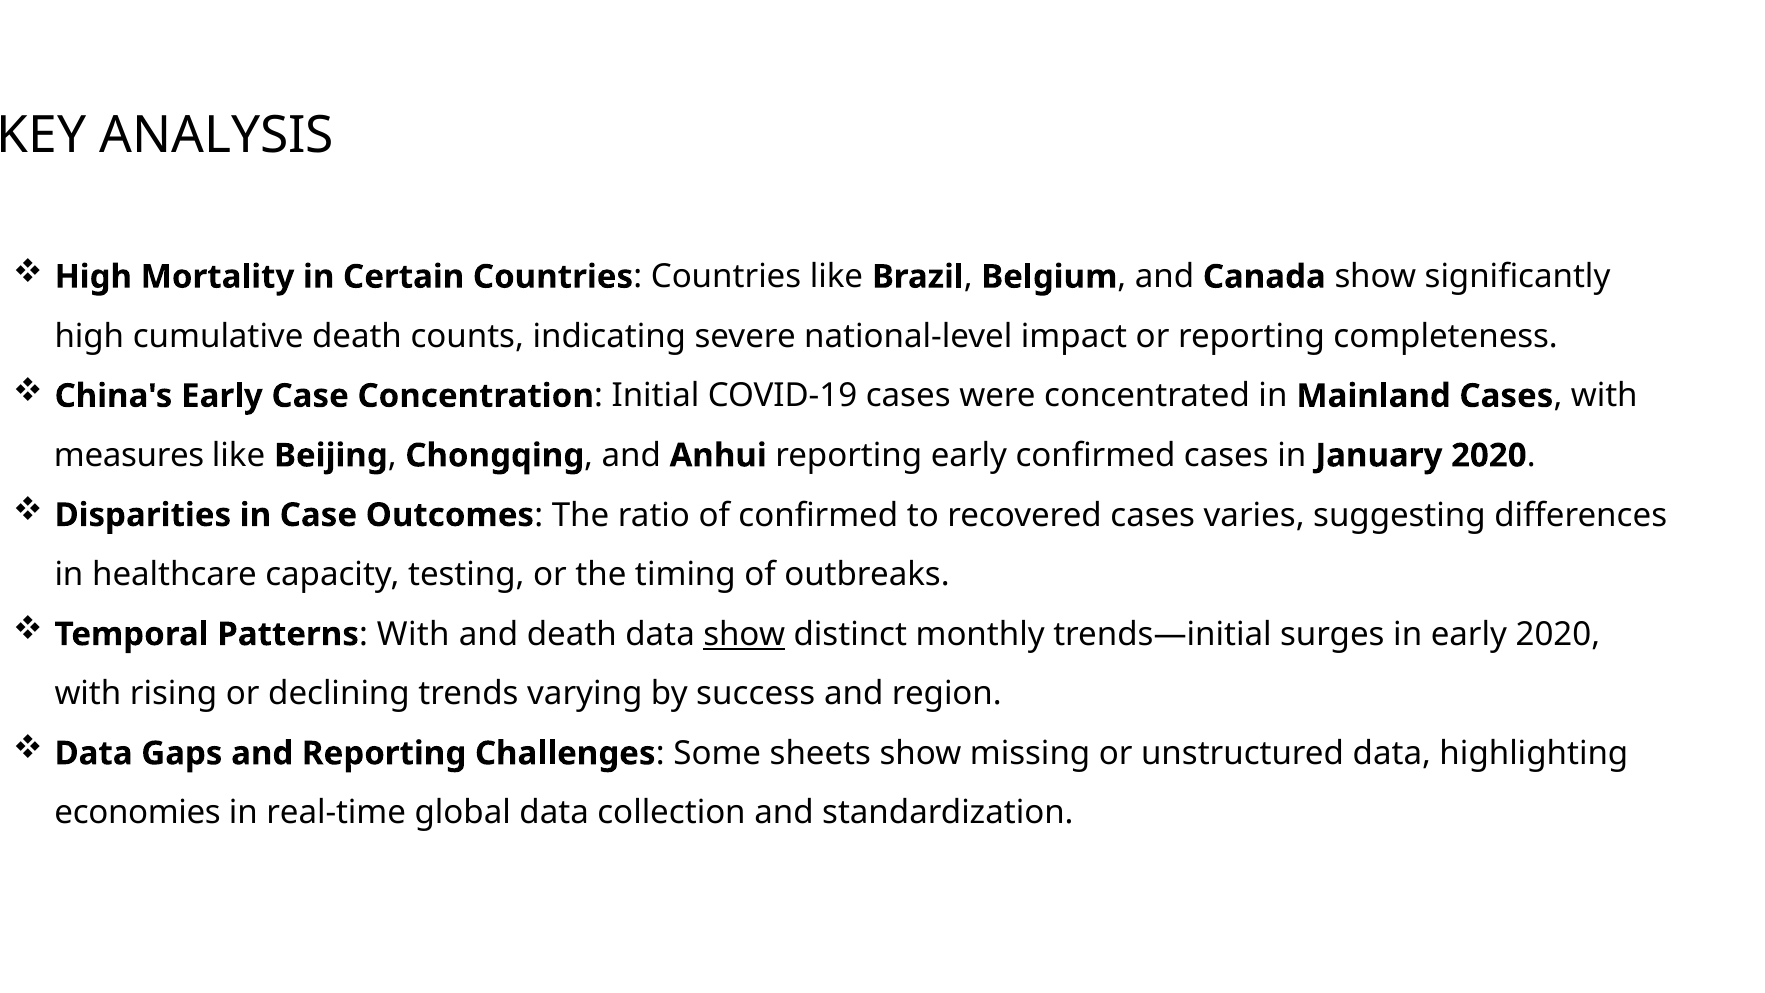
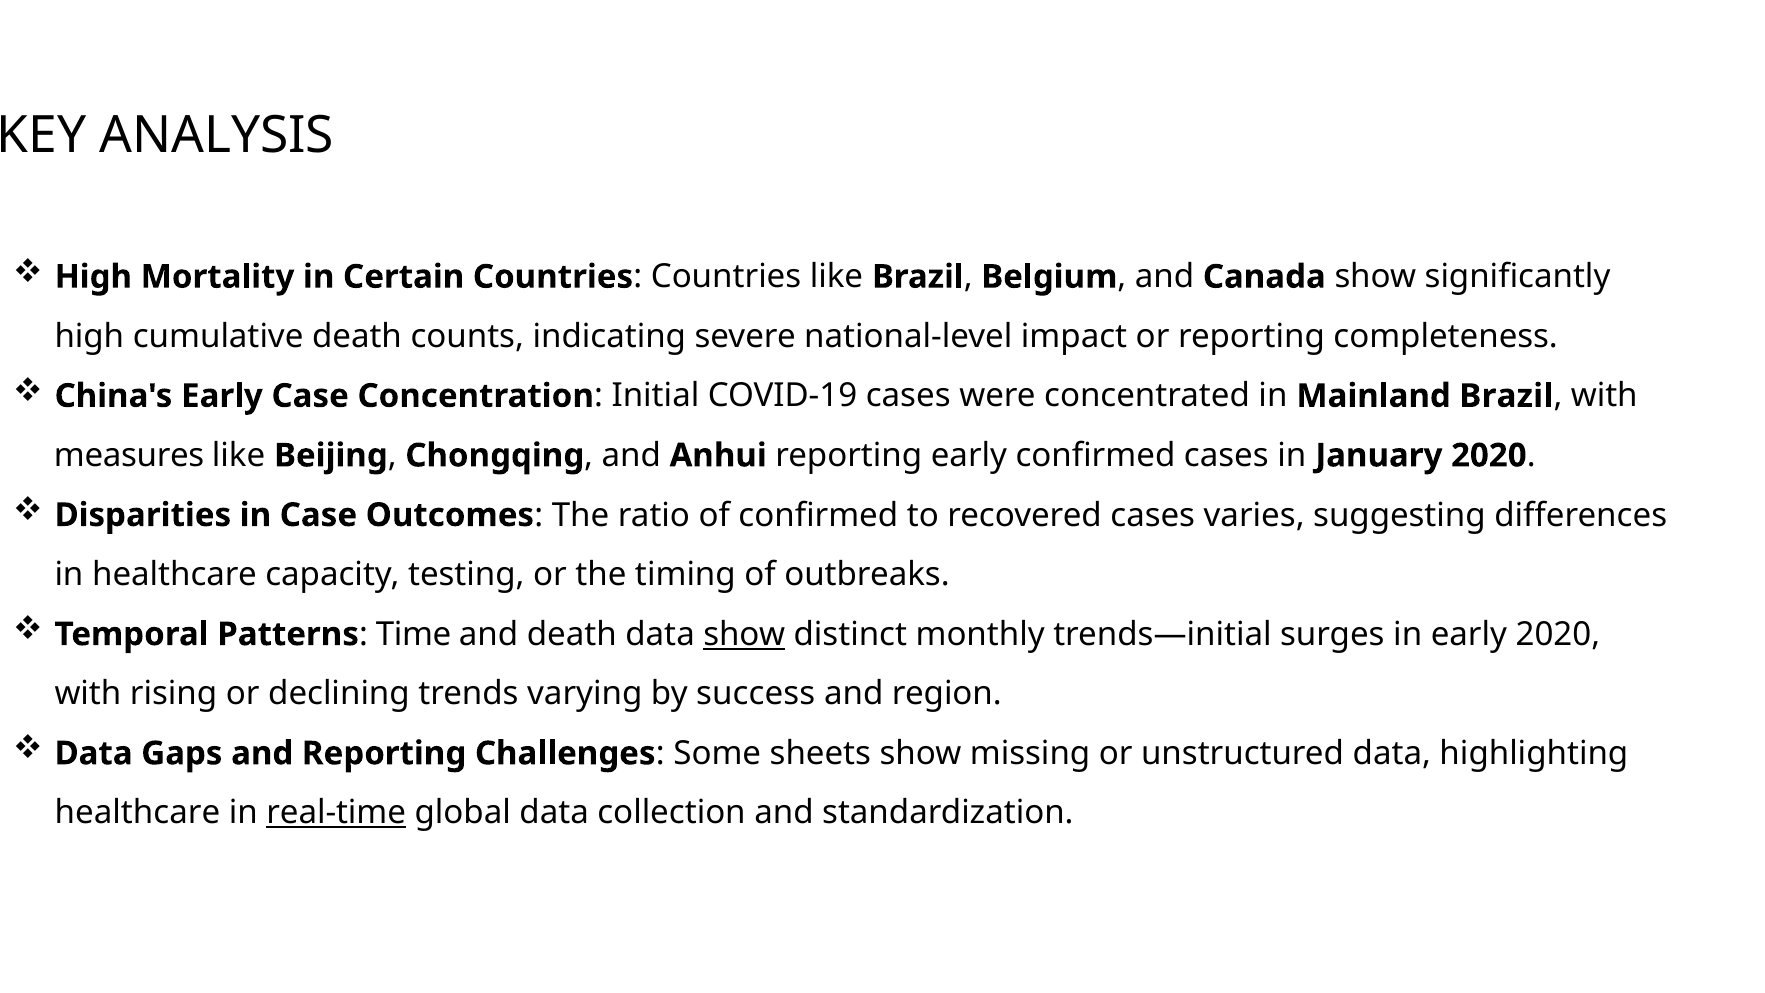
Mainland Cases: Cases -> Brazil (1506, 396)
With: With -> Time (414, 634)
economies: economies -> healthcare (137, 813)
real-time underline: none -> present (336, 813)
